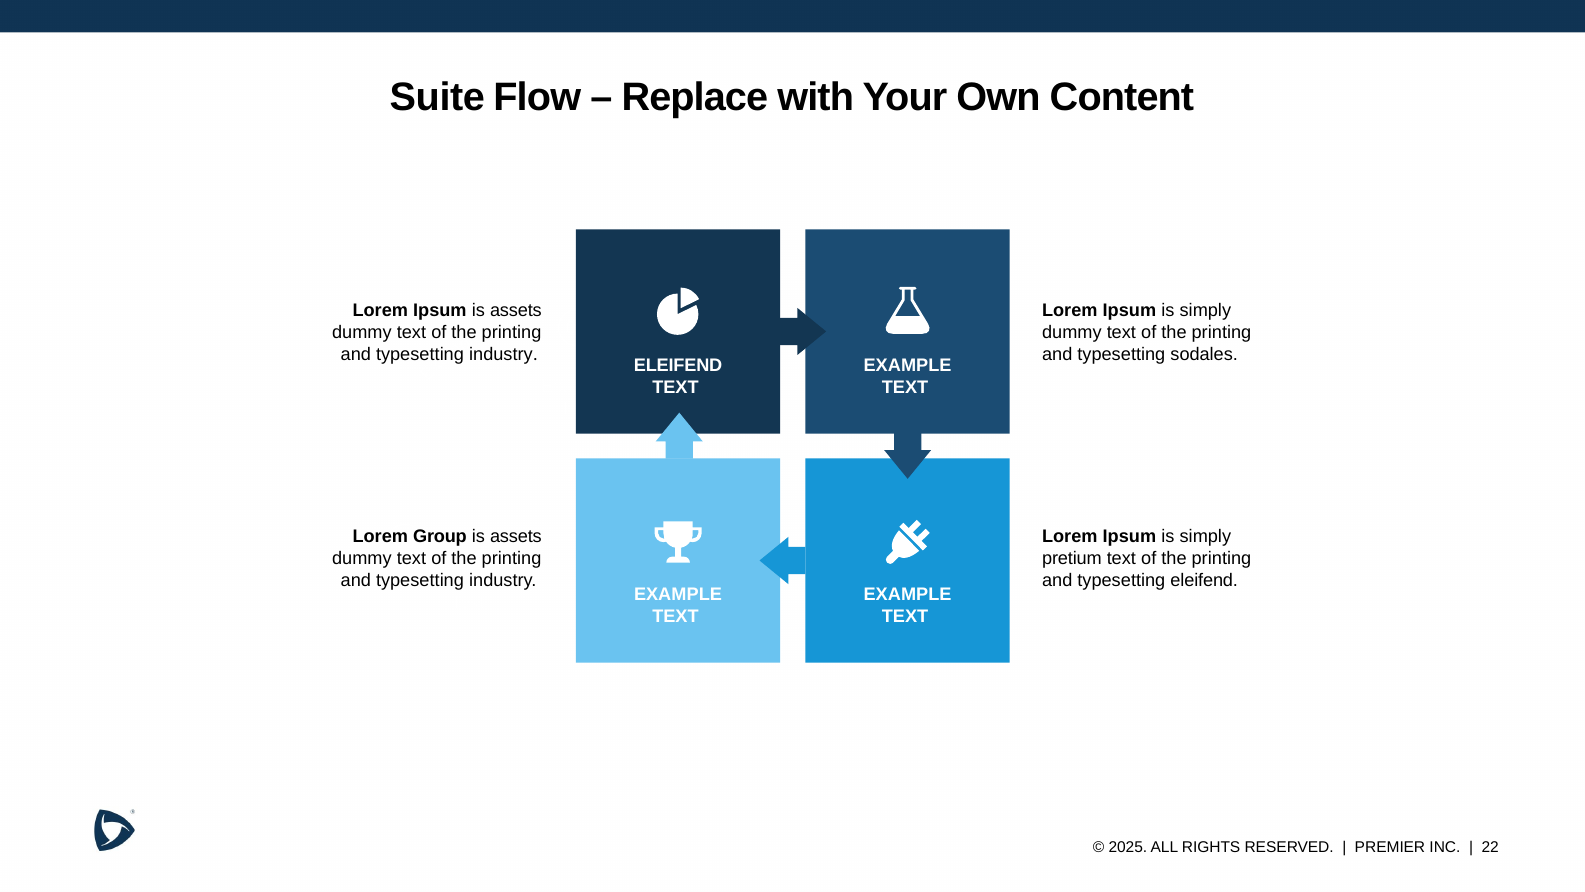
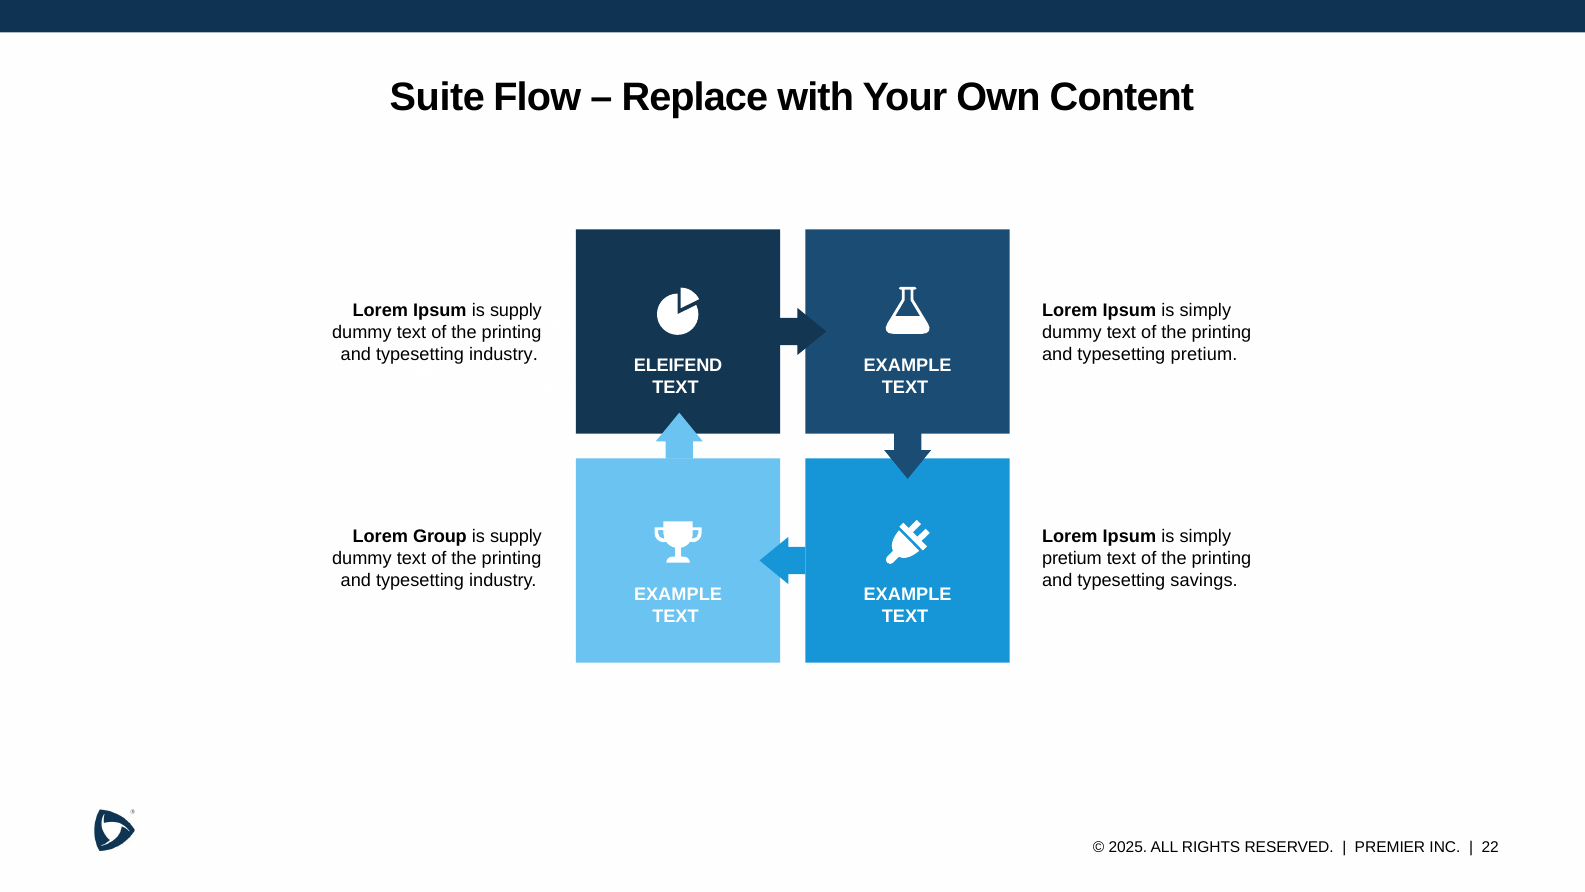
Ipsum is assets: assets -> supply (516, 310)
typesetting sodales: sodales -> pretium (1204, 354)
assets: assets -> supply (516, 536)
typesetting eleifend: eleifend -> savings (1204, 580)
